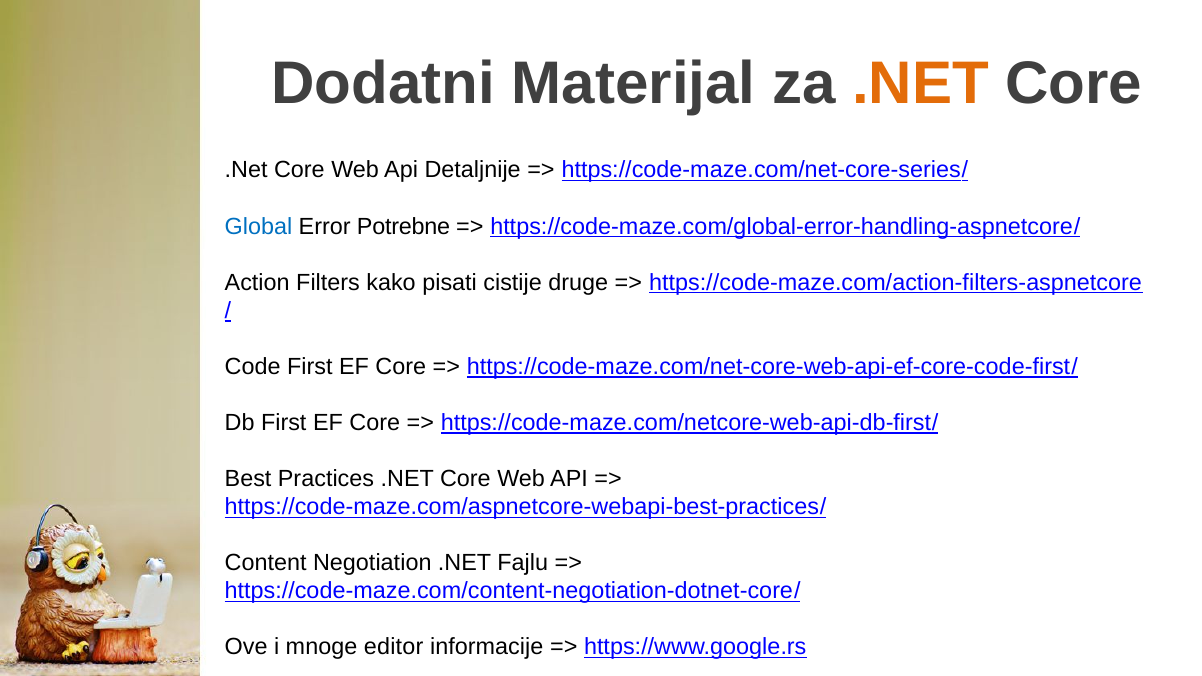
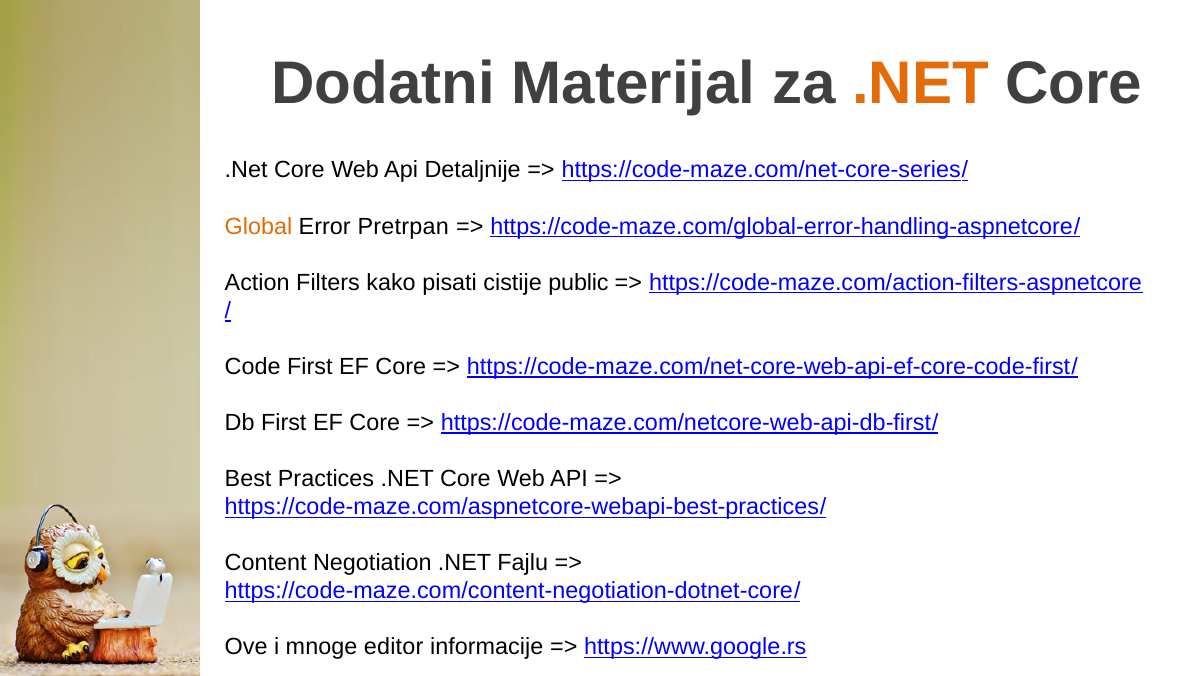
Global colour: blue -> orange (258, 226)
Potrebne: Potrebne -> Pretrpan (403, 226)
druge: druge -> public (578, 283)
